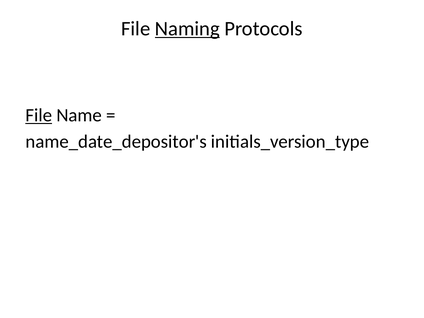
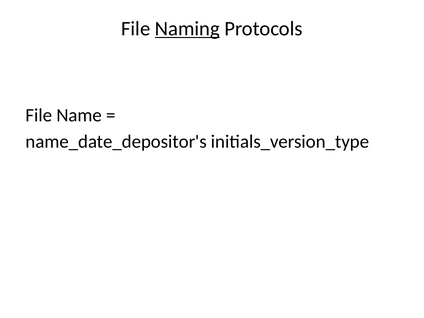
File underline: present -> none (39, 115)
